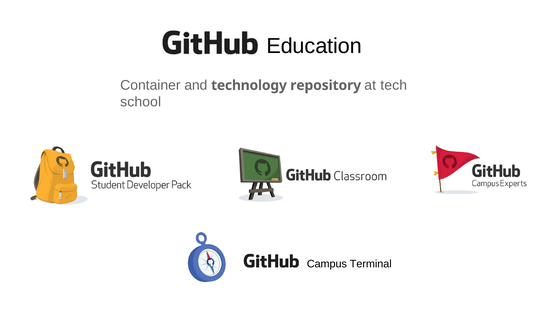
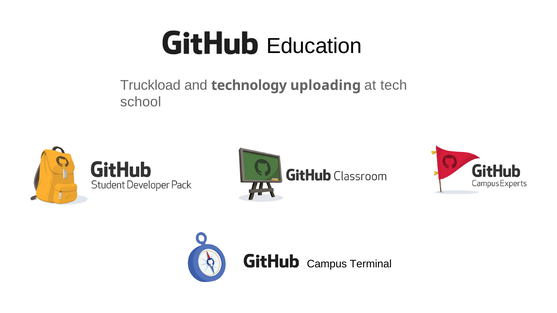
Container: Container -> Truckload (150, 85)
repository: repository -> uploading (326, 85)
